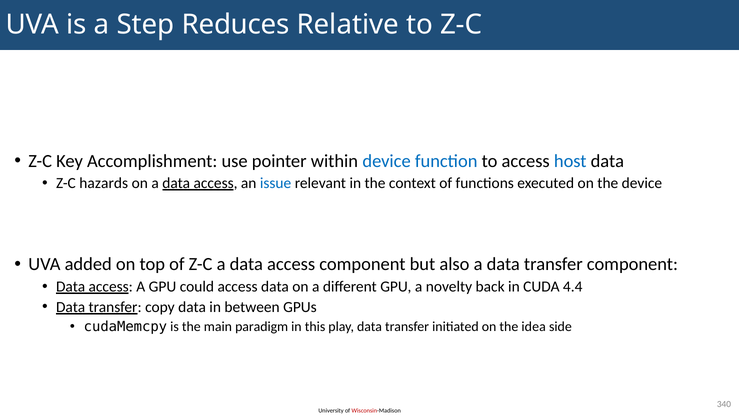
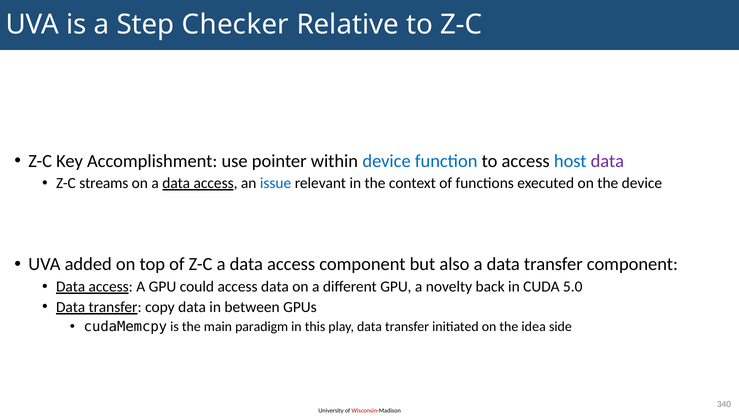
Reduces: Reduces -> Checker (235, 25)
data colour: black -> purple (607, 161)
hazards: hazards -> streams (104, 183)
4.4: 4.4 -> 5.0 (573, 286)
